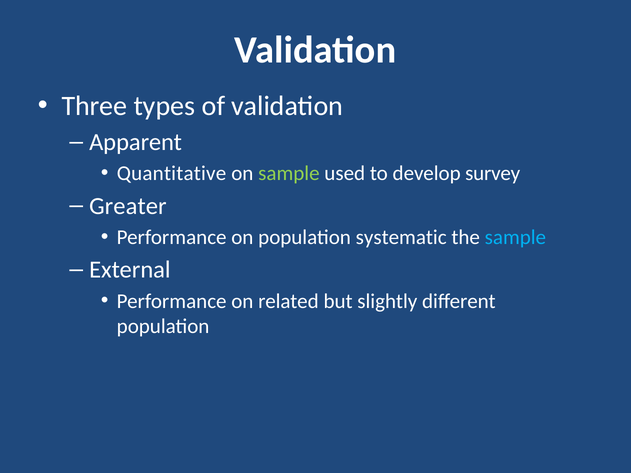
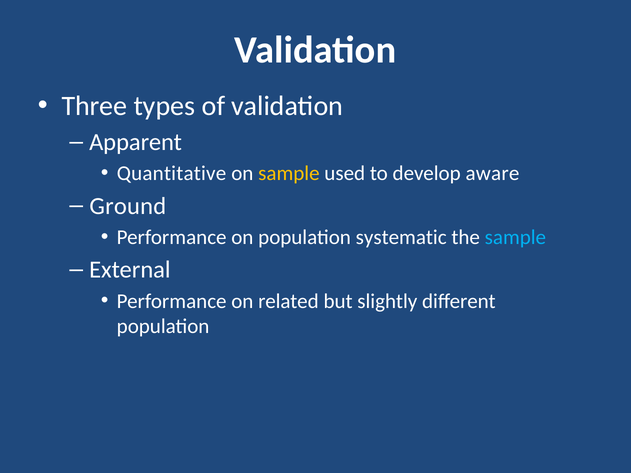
sample colour: light green -> yellow (289, 174)
survey: survey -> aware (492, 174)
Greater: Greater -> Ground (128, 206)
